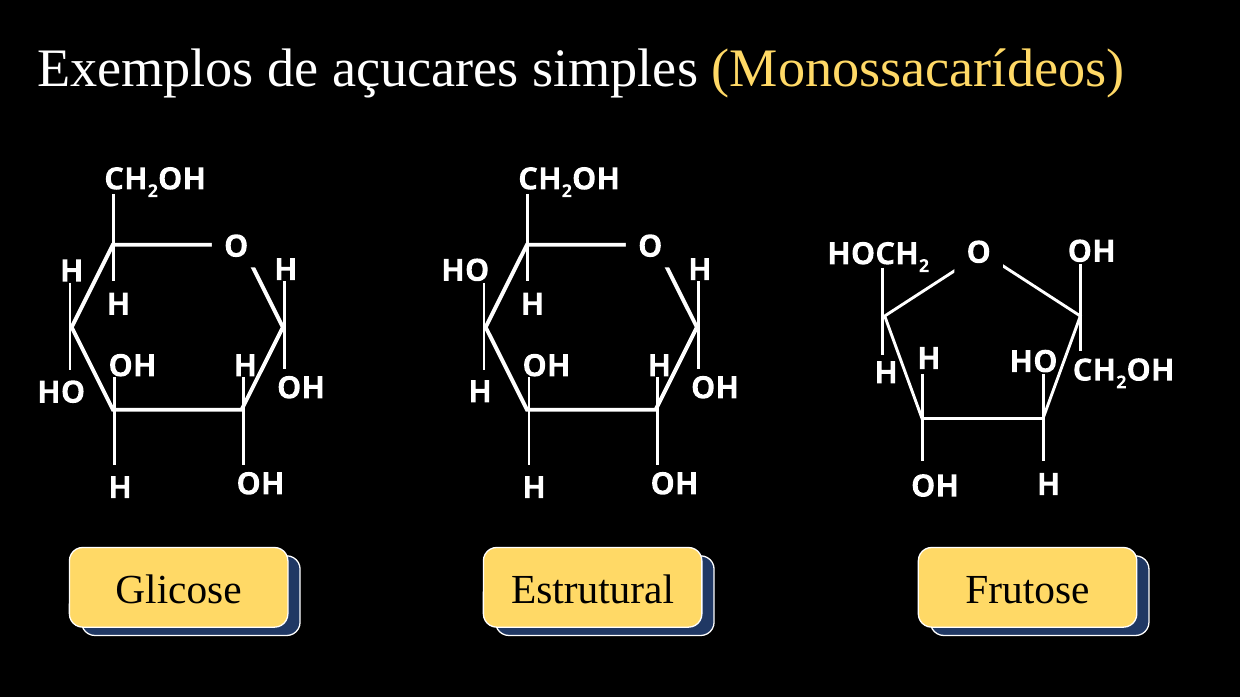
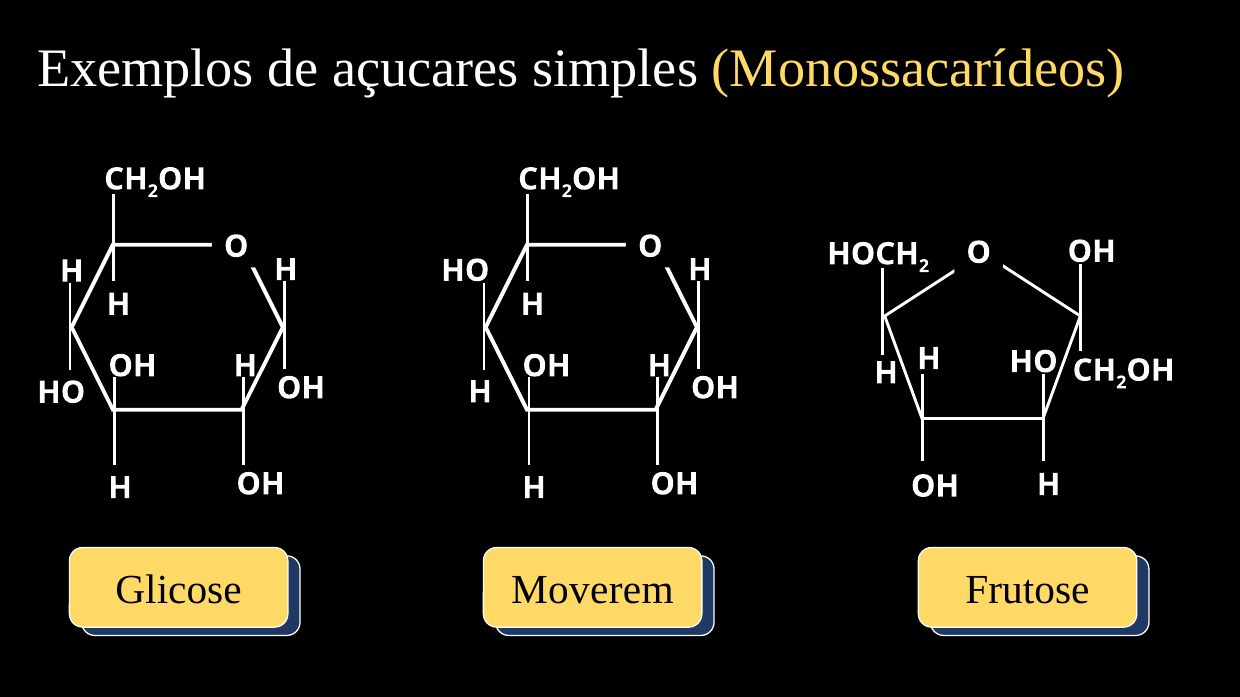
Estrutural: Estrutural -> Moverem (592, 591)
